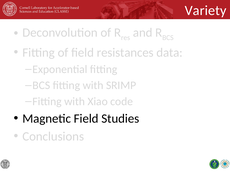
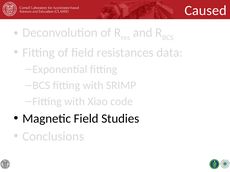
Variety: Variety -> Caused (206, 11)
